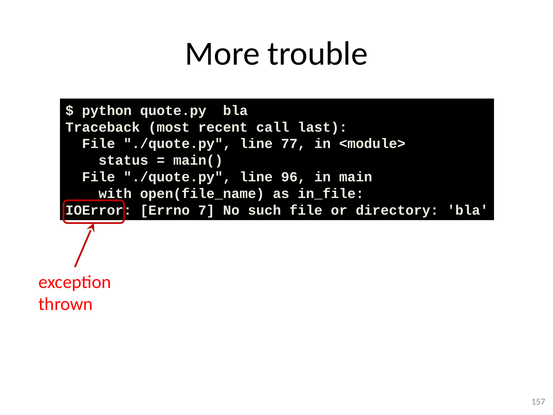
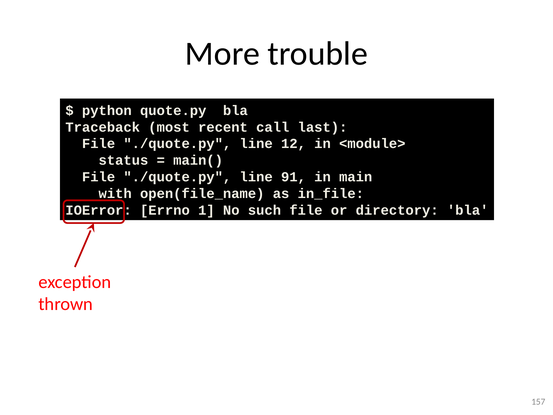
77: 77 -> 12 (293, 144)
96: 96 -> 91 (293, 177)
7: 7 -> 1 (206, 210)
